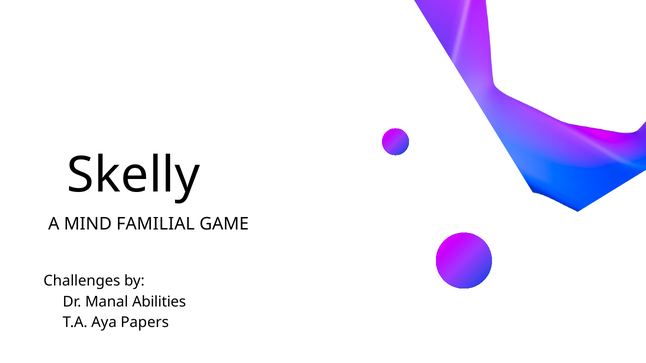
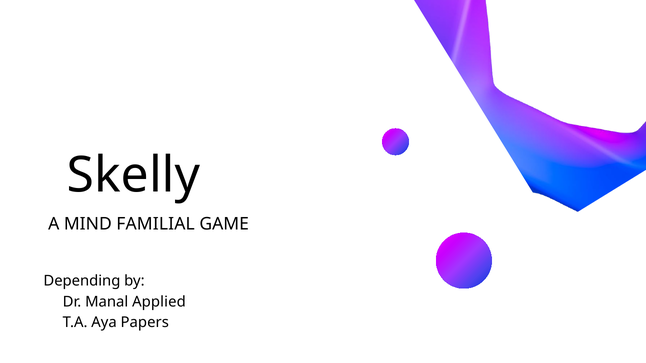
Challenges: Challenges -> Depending (82, 281)
Abilities: Abilities -> Applied (159, 302)
